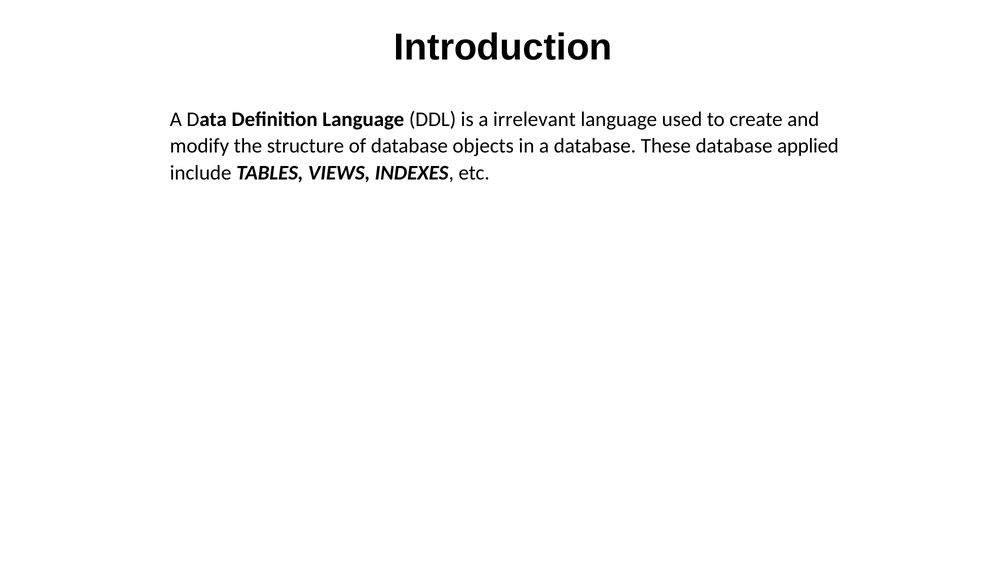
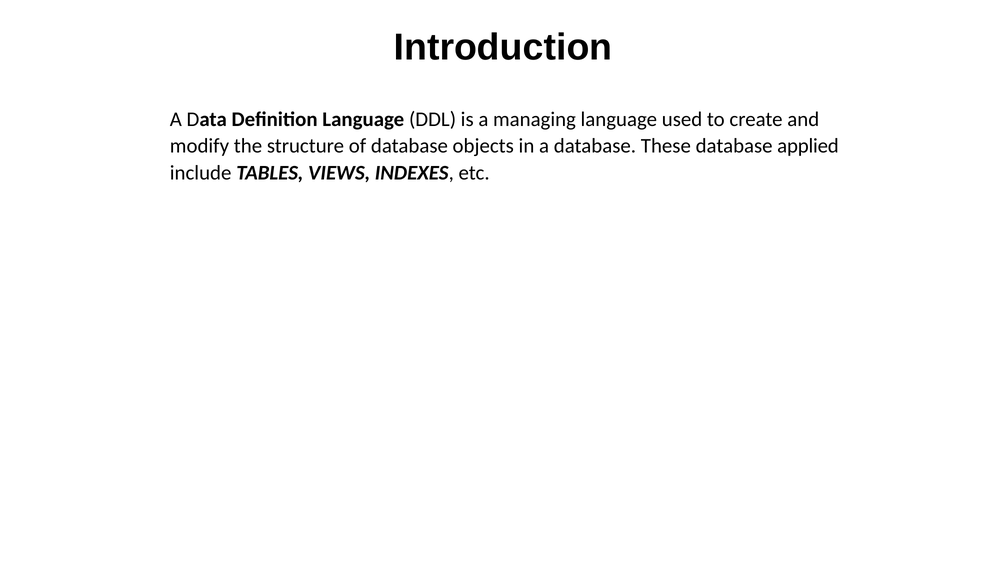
irrelevant: irrelevant -> managing (534, 119)
